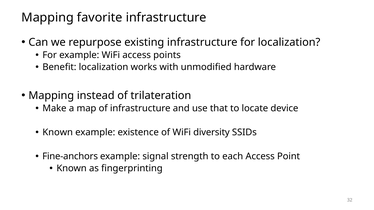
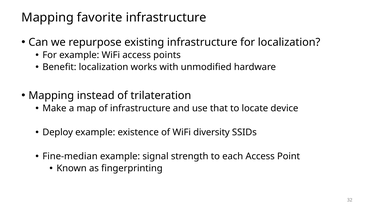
Known: Known -> Deploy (58, 133)
Fine-anchors: Fine-anchors -> Fine-median (70, 157)
